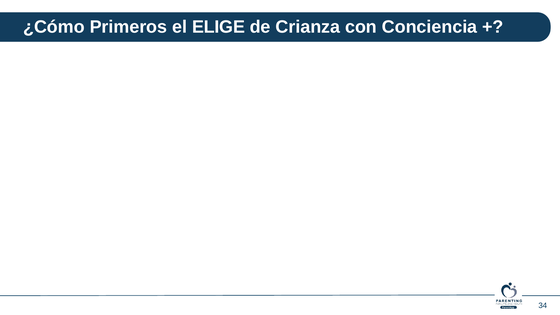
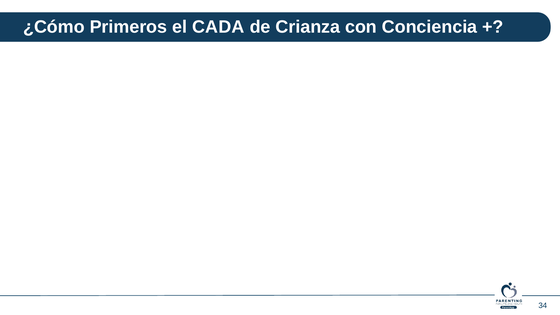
ELIGE: ELIGE -> CADA (218, 27)
